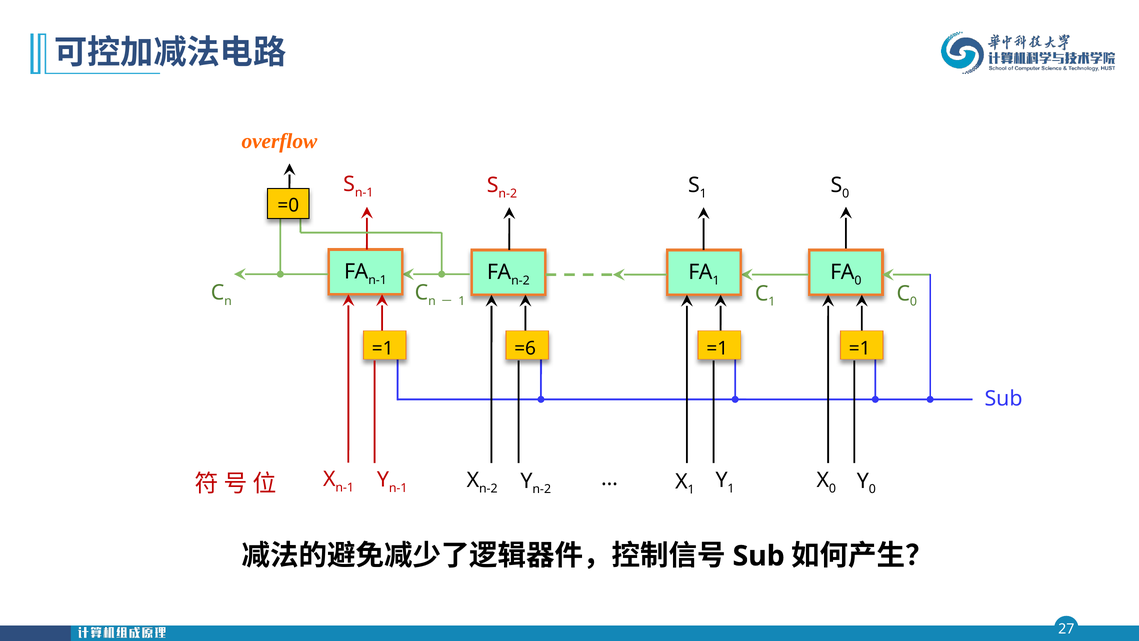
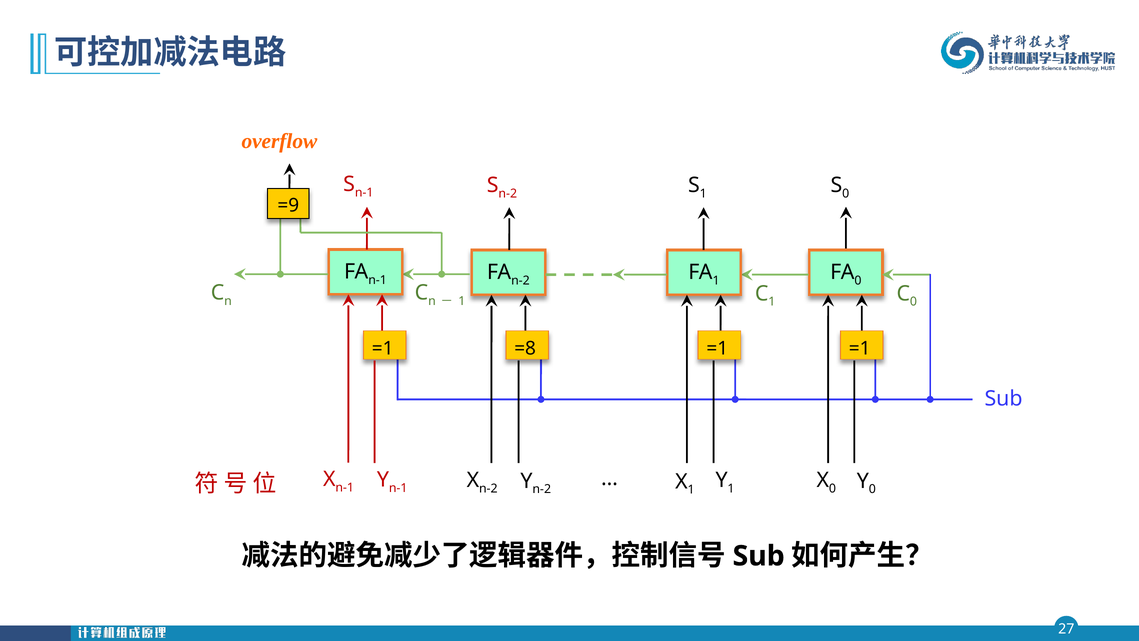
=0: =0 -> =9 (288, 206)
=6: =6 -> =8 (525, 348)
